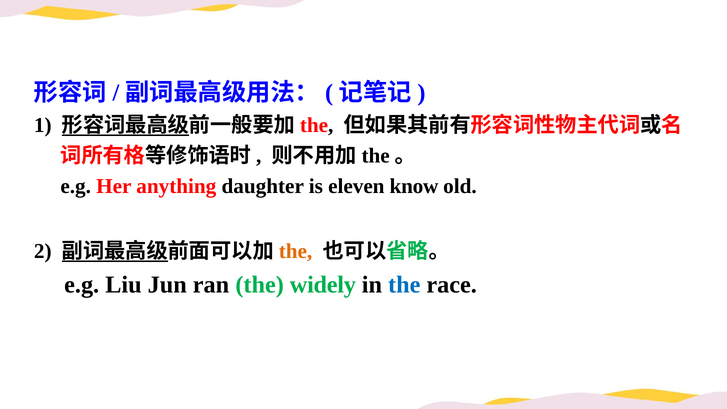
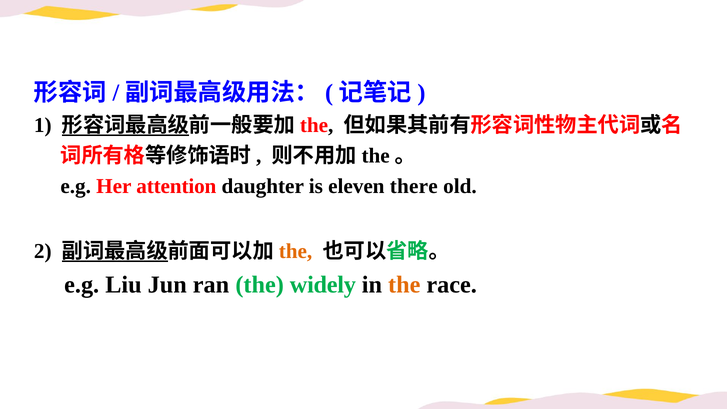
anything: anything -> attention (176, 186)
know: know -> there (414, 186)
the colour: blue -> orange (404, 285)
